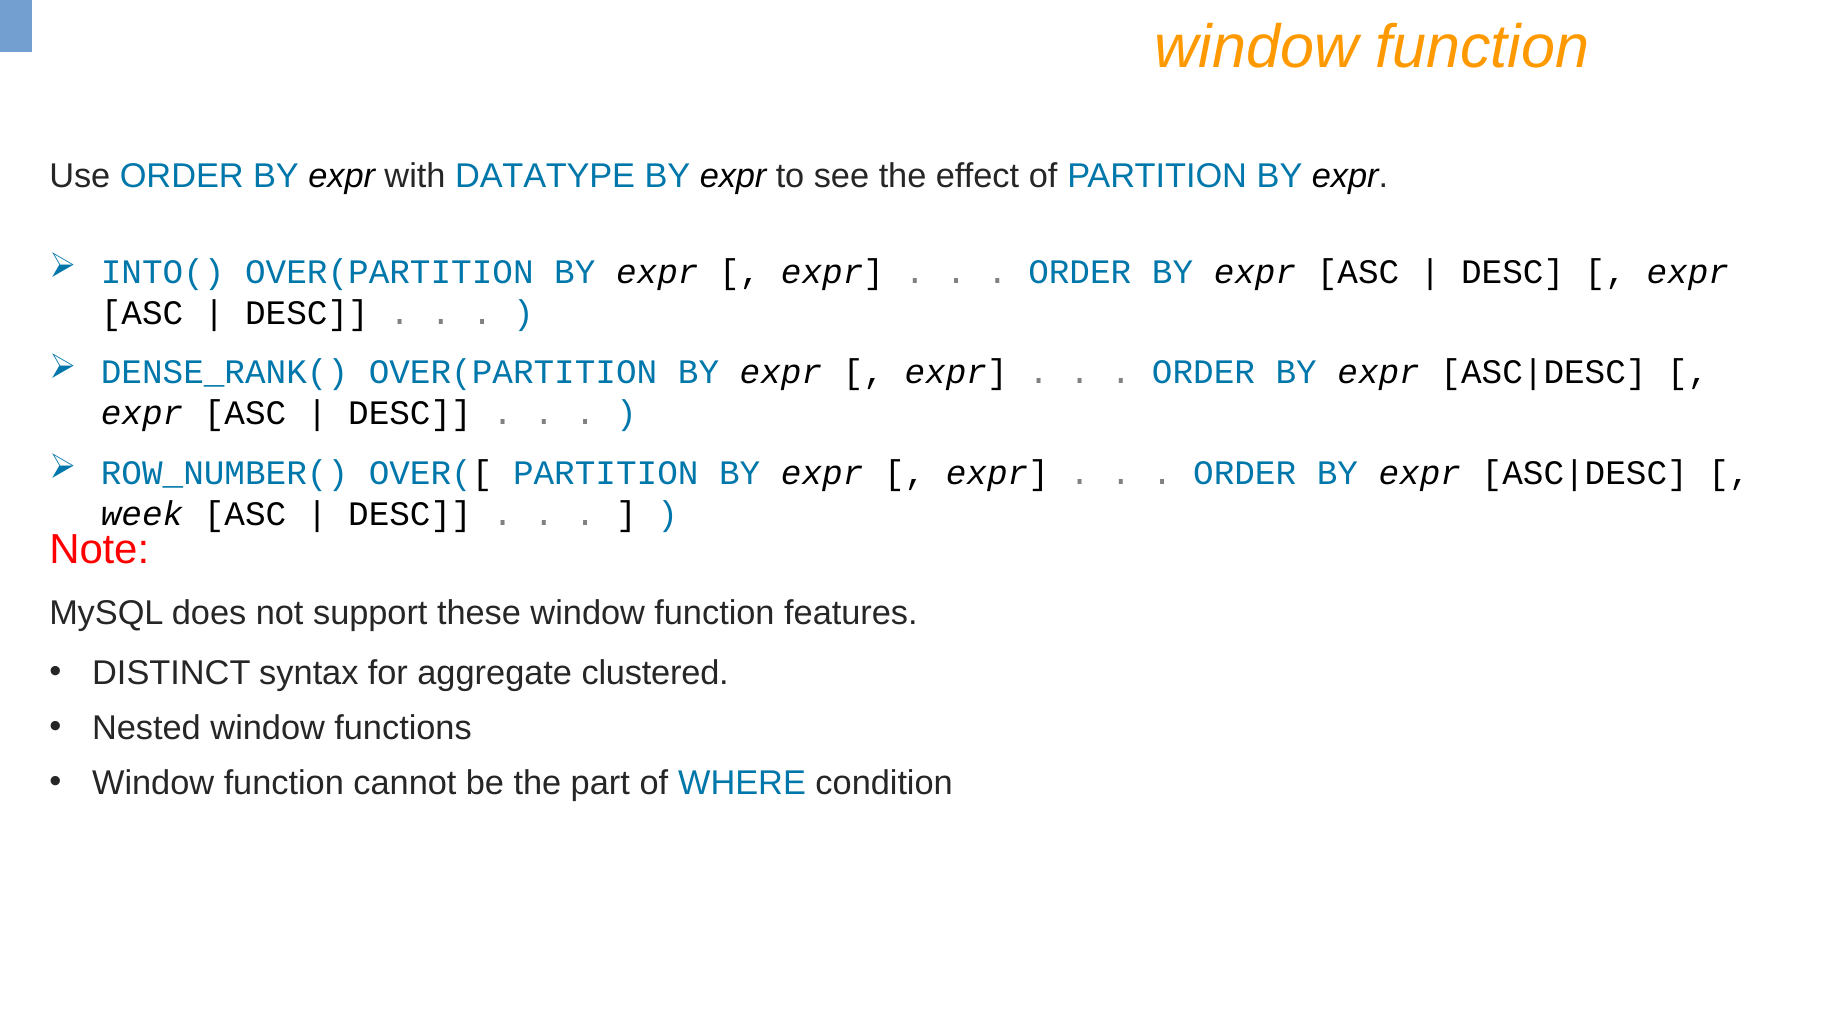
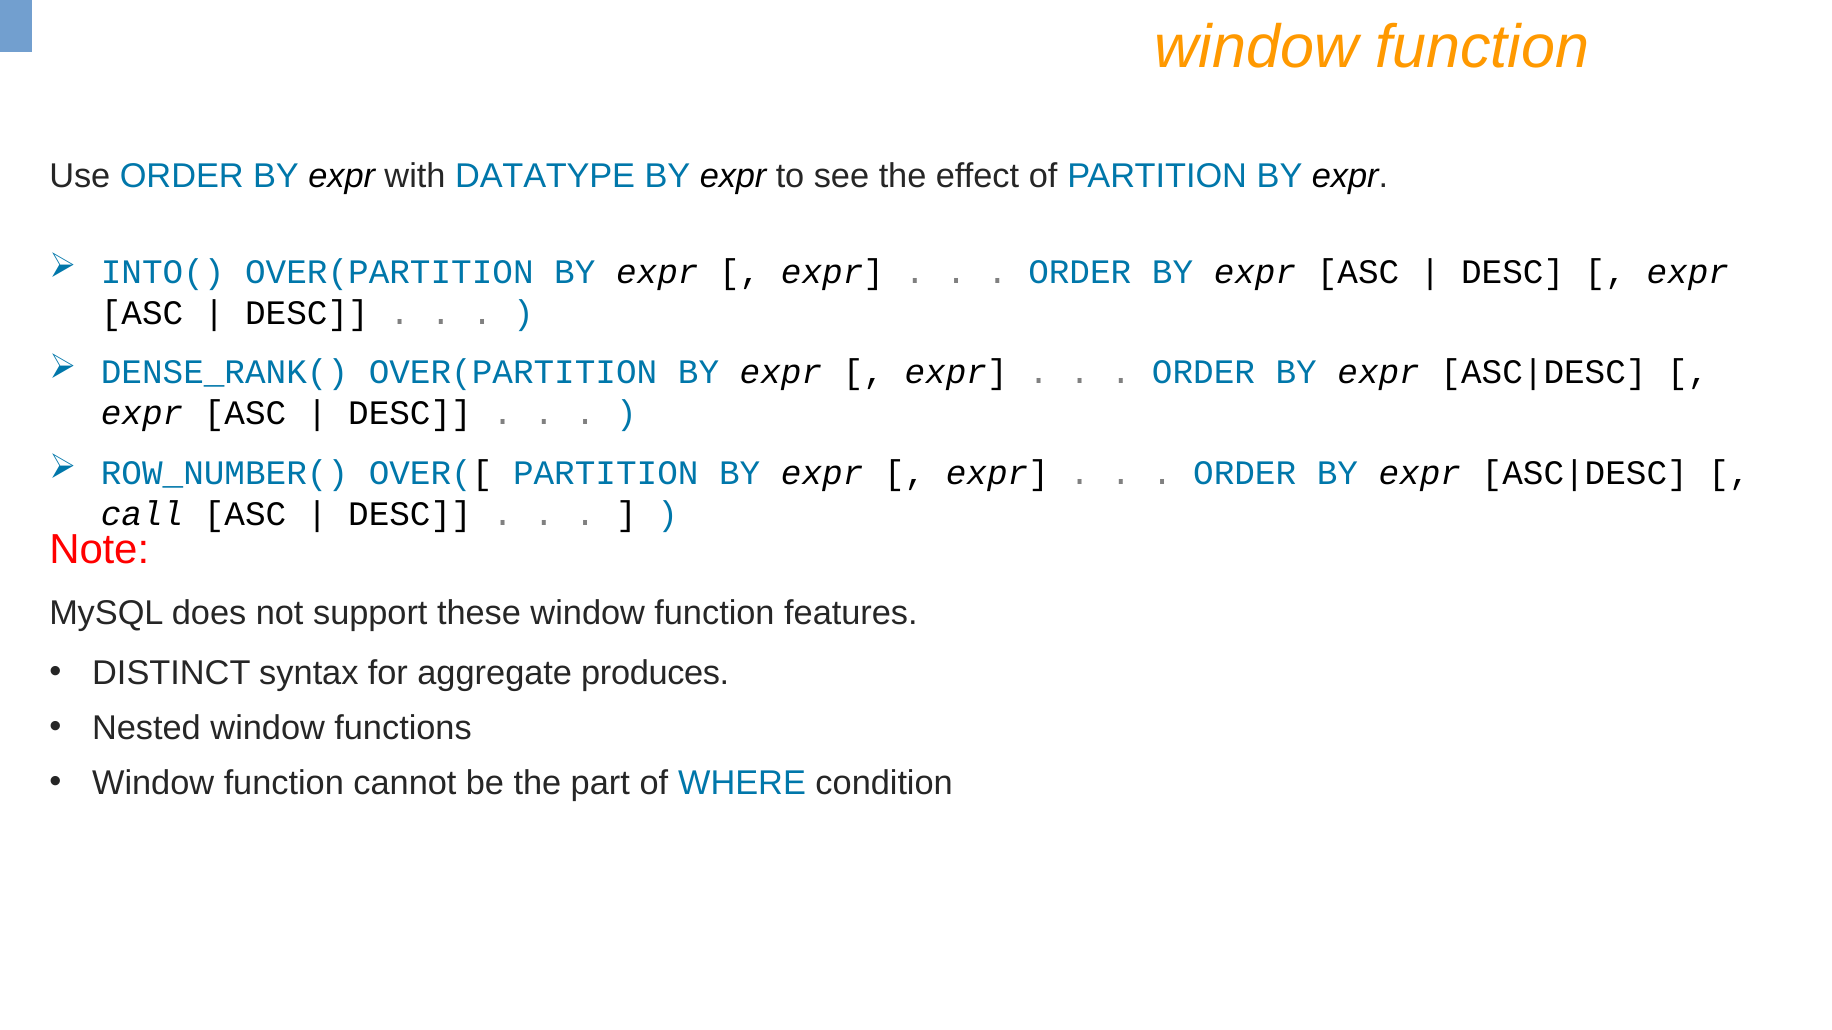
week: week -> call (142, 515)
clustered: clustered -> produces (655, 673)
